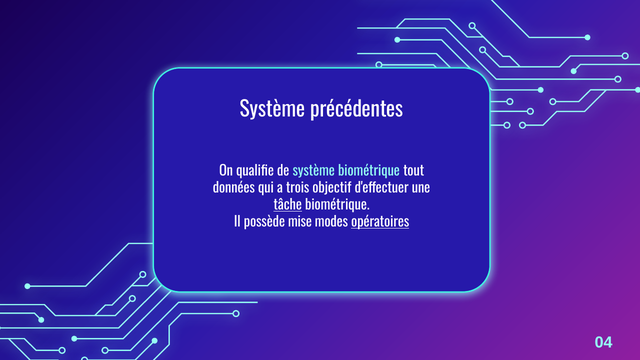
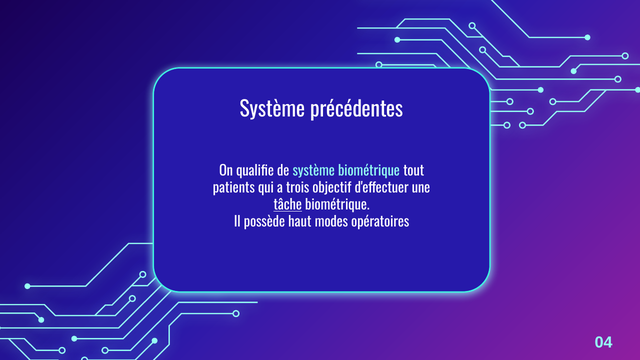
données: données -> patients (234, 188)
mise: mise -> haut (300, 222)
opératoires underline: present -> none (380, 222)
